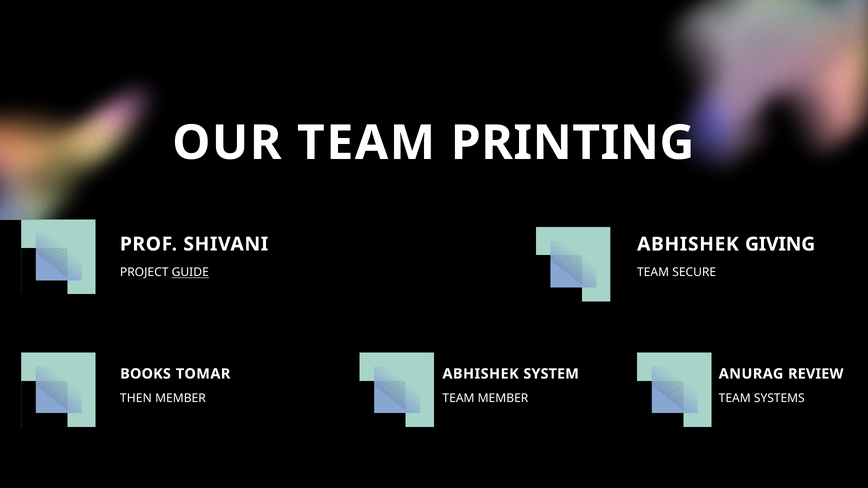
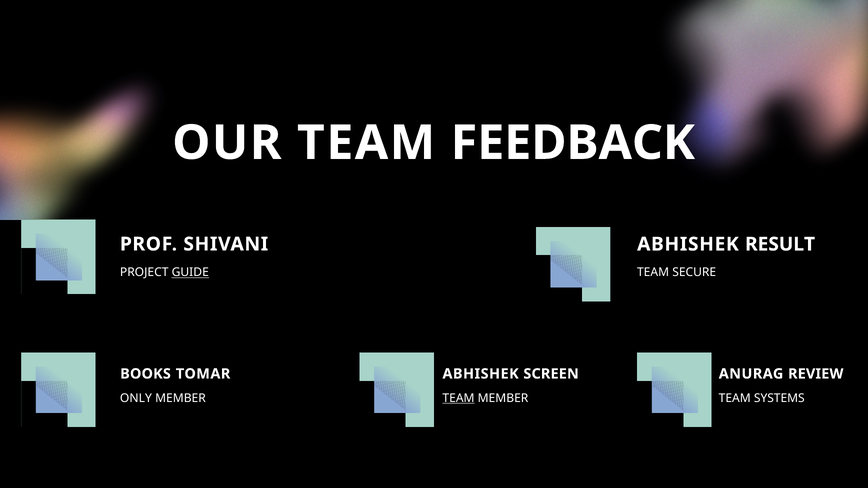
PRINTING: PRINTING -> FEEDBACK (573, 143)
GIVING: GIVING -> RESULT (780, 244)
SYSTEM: SYSTEM -> SCREEN (551, 374)
THEN: THEN -> ONLY (136, 398)
TEAM underline: none -> present (458, 398)
